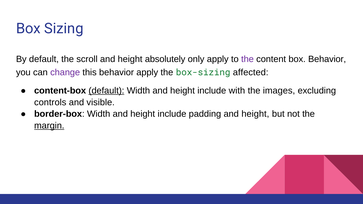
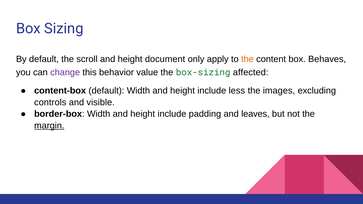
absolutely: absolutely -> document (165, 59)
the colour: purple -> orange (247, 59)
box Behavior: Behavior -> Behaves (327, 59)
behavior apply: apply -> value (147, 72)
default underline: present -> none (106, 91)
with: with -> less (237, 91)
padding and height: height -> leaves (255, 114)
